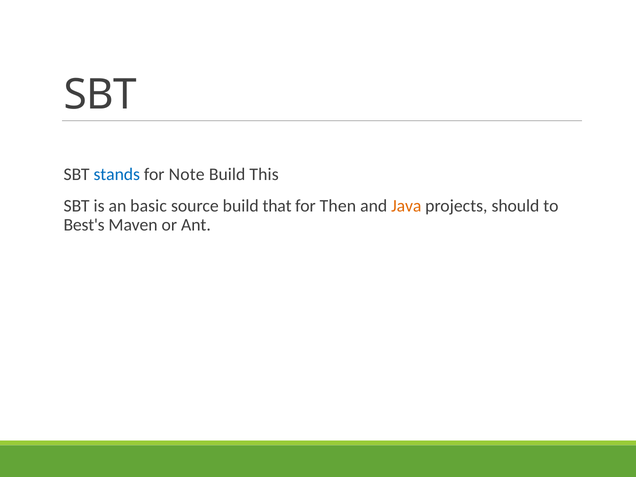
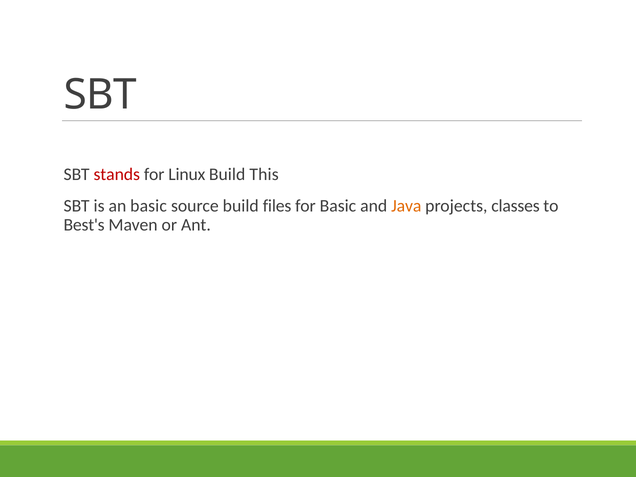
stands colour: blue -> red (117, 175)
Note: Note -> Linux (187, 175)
that: that -> files (277, 206)
for Then: Then -> Basic (338, 206)
should: should -> classes (516, 206)
